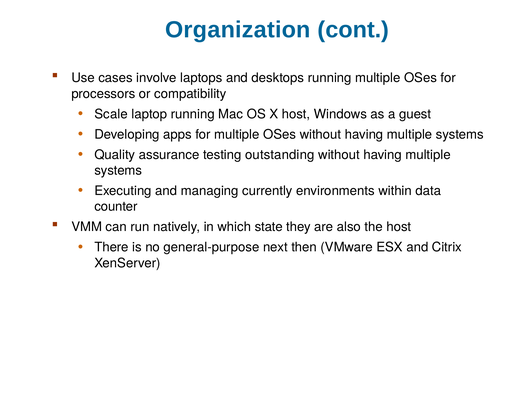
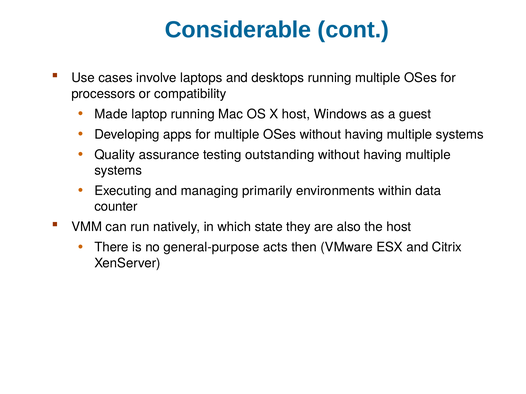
Organization: Organization -> Considerable (238, 30)
Scale: Scale -> Made (111, 114)
currently: currently -> primarily (267, 191)
next: next -> acts (275, 248)
